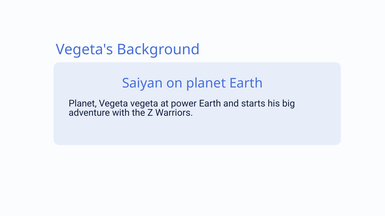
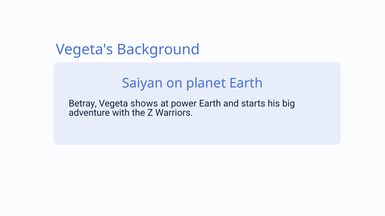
Planet: Planet -> Betray (83, 104)
Vegeta vegeta: vegeta -> shows (144, 104)
